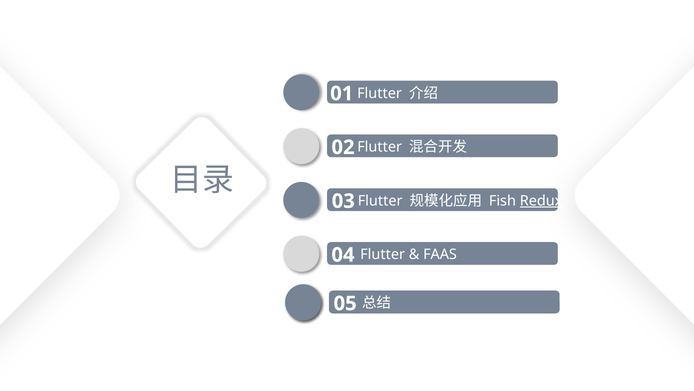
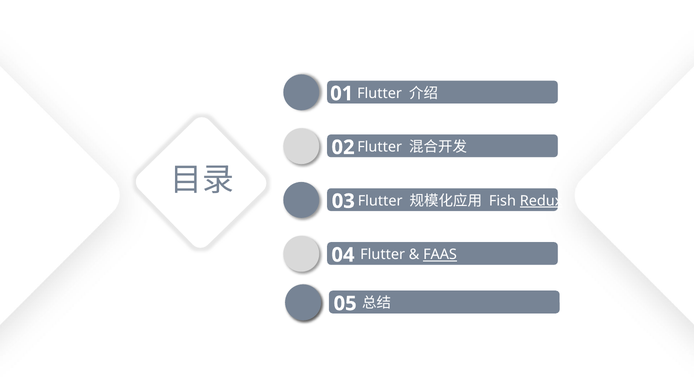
FAAS underline: none -> present (440, 254)
